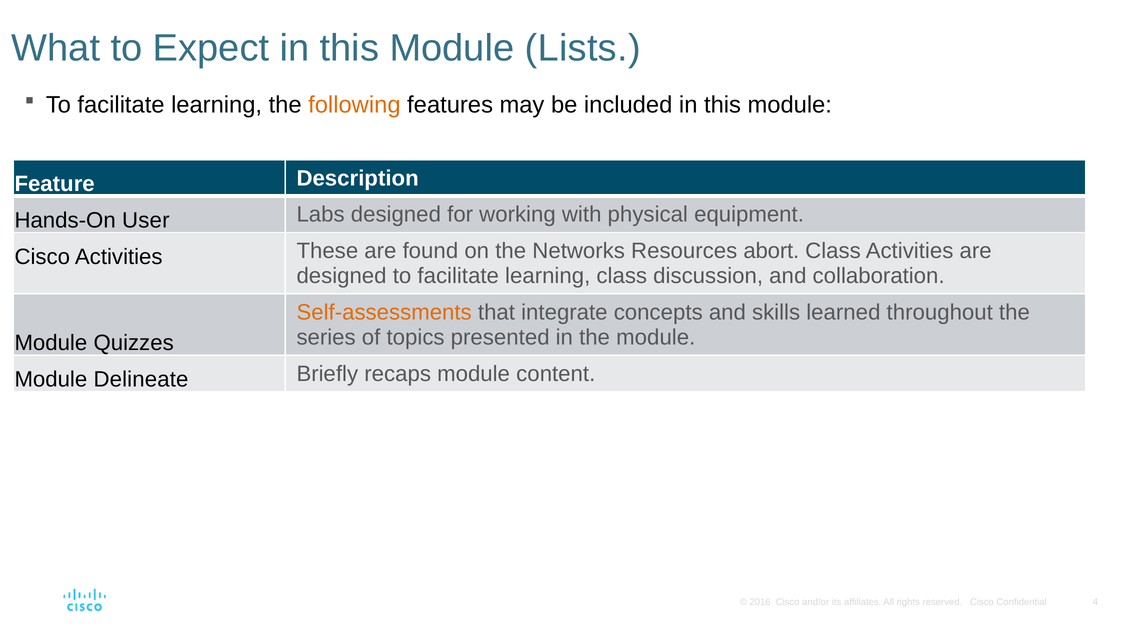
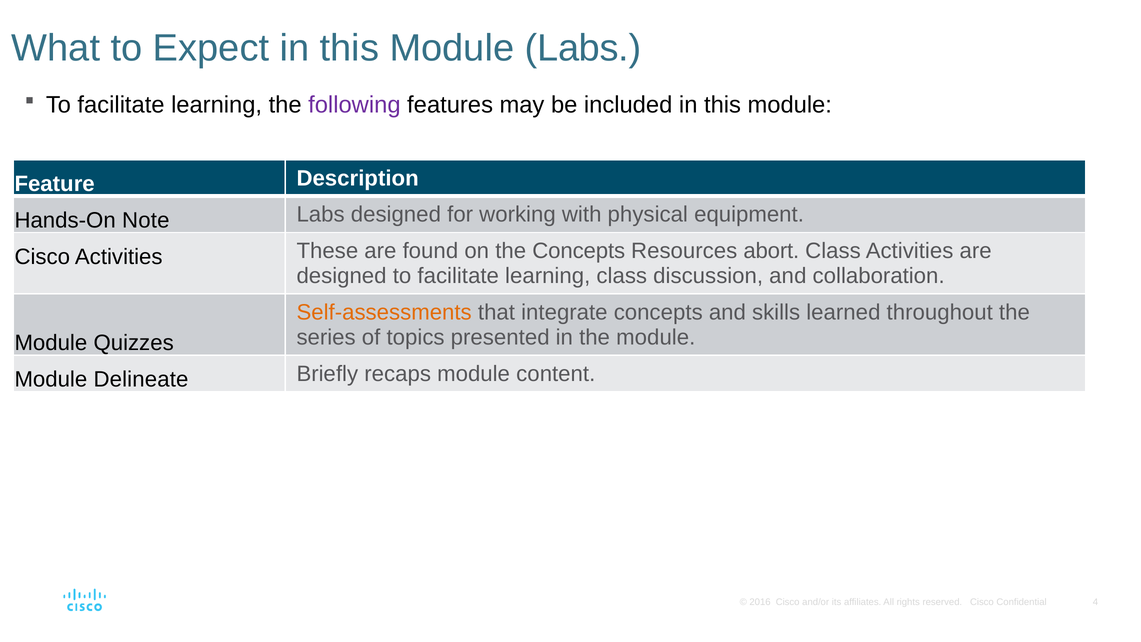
Module Lists: Lists -> Labs (583, 48)
following colour: orange -> purple (354, 105)
User: User -> Note (146, 220)
the Networks: Networks -> Concepts (579, 251)
